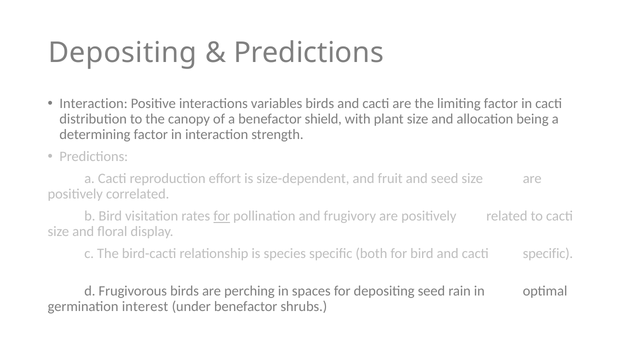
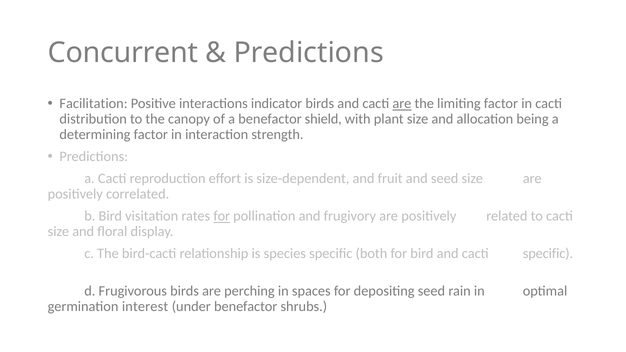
Depositing: Depositing -> Concurrent (123, 53)
Interaction: Interaction -> Facilitation (94, 104)
variables: variables -> indicator (277, 104)
are underline: none -> present (402, 104)
